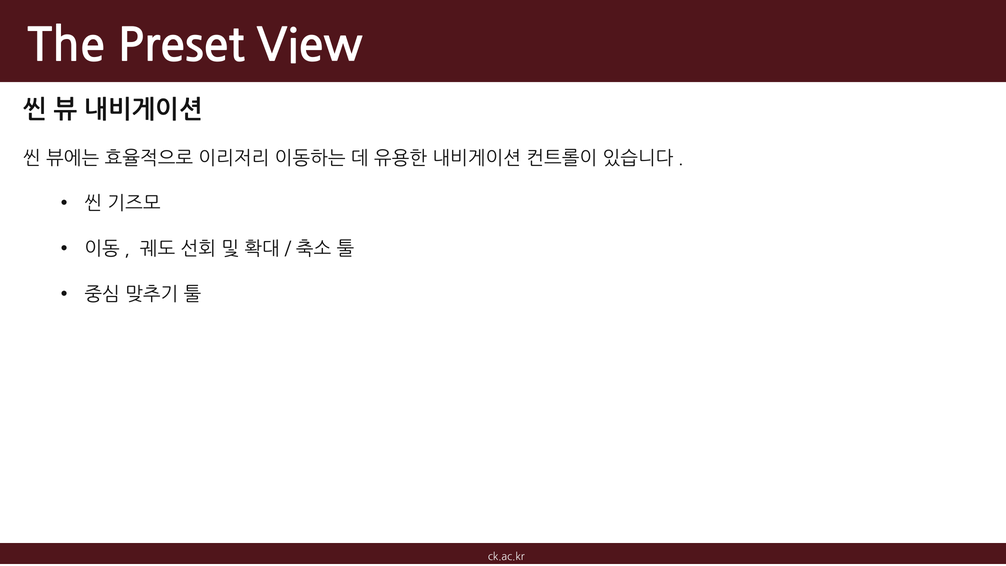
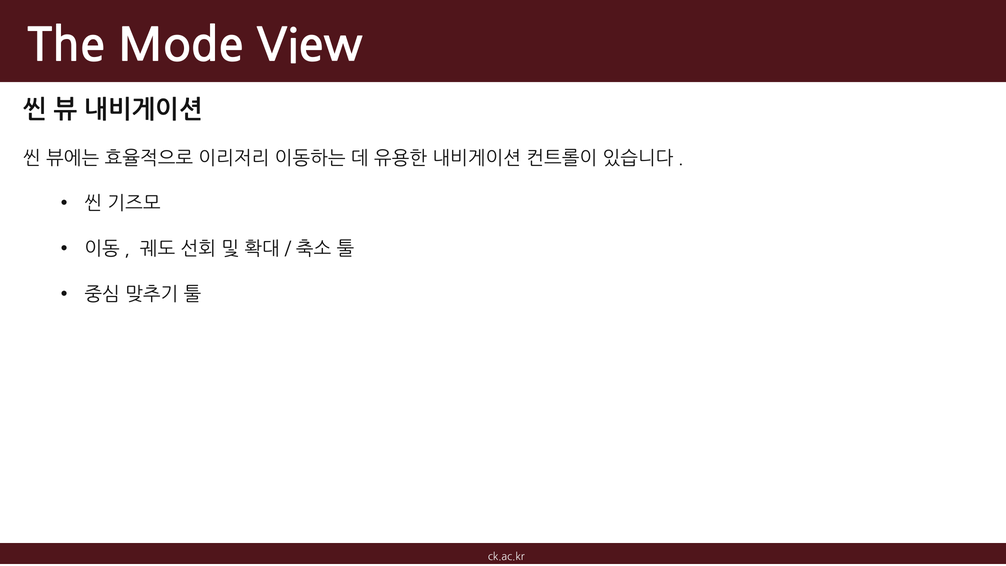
Preset: Preset -> Mode (181, 46)
